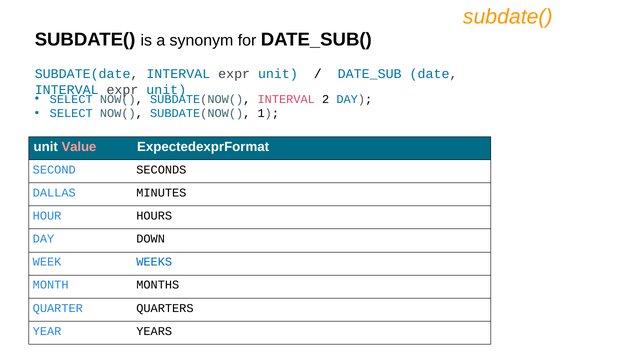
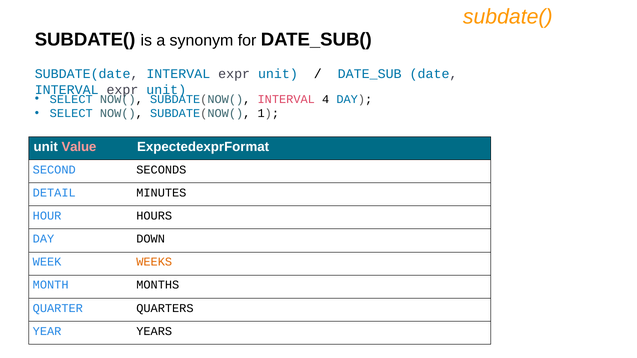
2: 2 -> 4 (326, 99)
DALLAS: DALLAS -> DETAIL (54, 193)
WEEKS colour: blue -> orange (154, 262)
